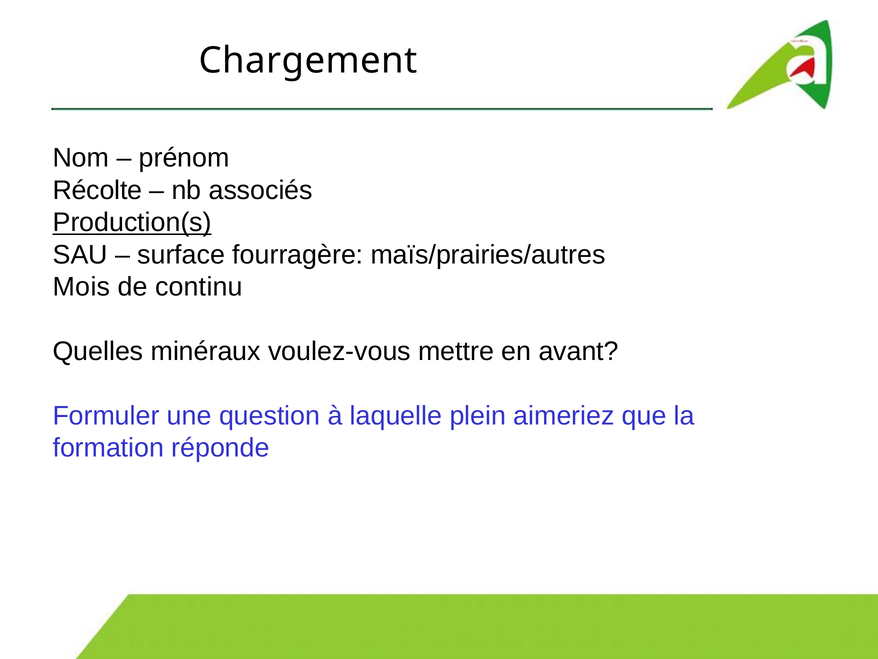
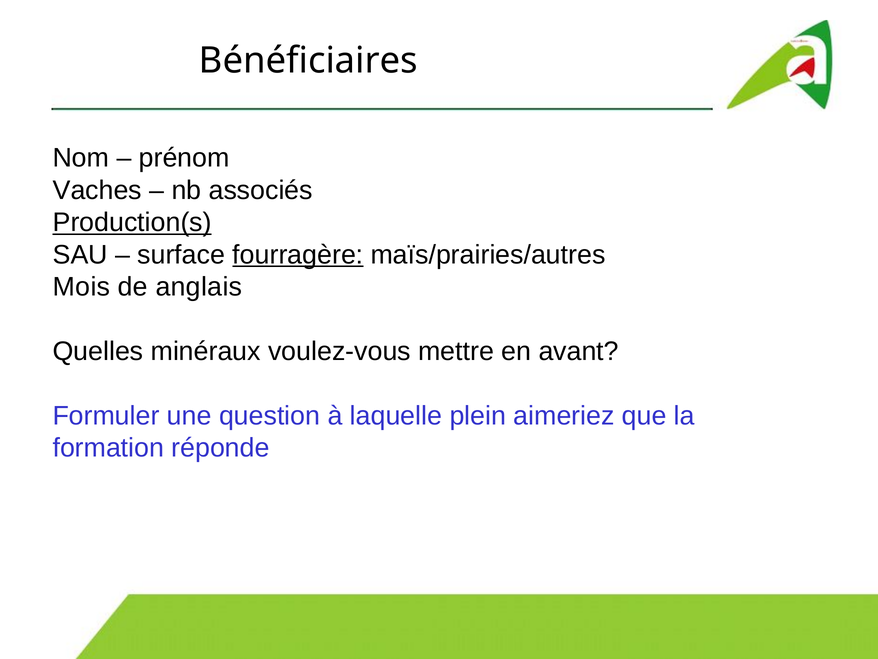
Chargement: Chargement -> Bénéficiaires (308, 61)
Récolte: Récolte -> Vaches (97, 190)
fourragère underline: none -> present (298, 255)
continu: continu -> anglais (199, 287)
